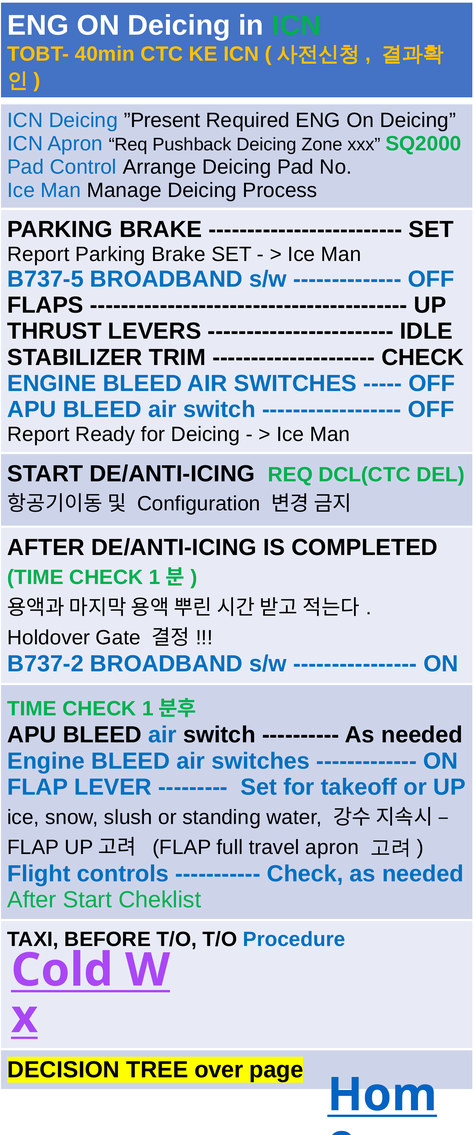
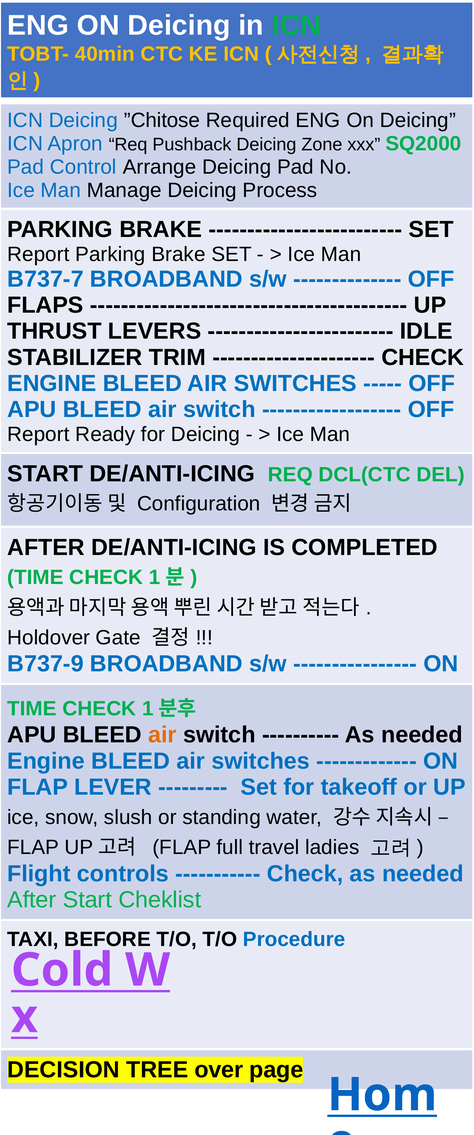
”Present: ”Present -> ”Chitose (162, 120)
B737-5: B737-5 -> B737-7 (45, 279)
B737-2: B737-2 -> B737-9 (45, 663)
air colour: blue -> orange (162, 734)
travel apron: apron -> ladies (332, 847)
